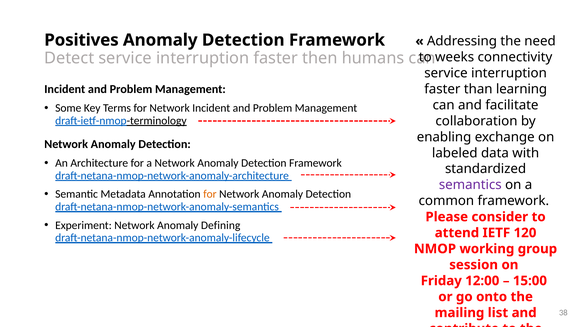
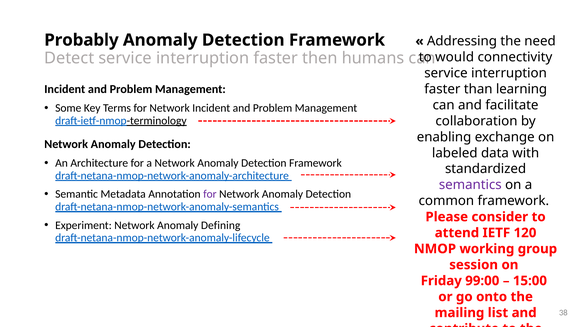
Positives: Positives -> Probably (81, 40)
weeks: weeks -> would (455, 57)
for colour: orange -> purple (210, 194)
12:00: 12:00 -> 99:00 (482, 281)
